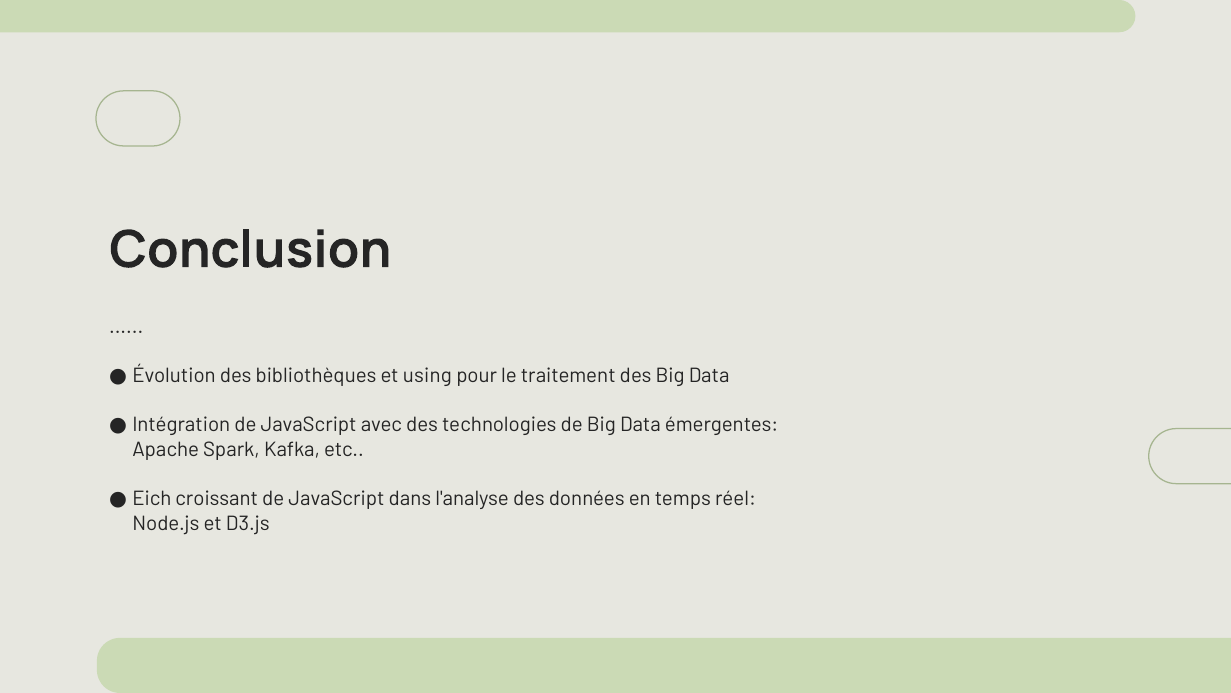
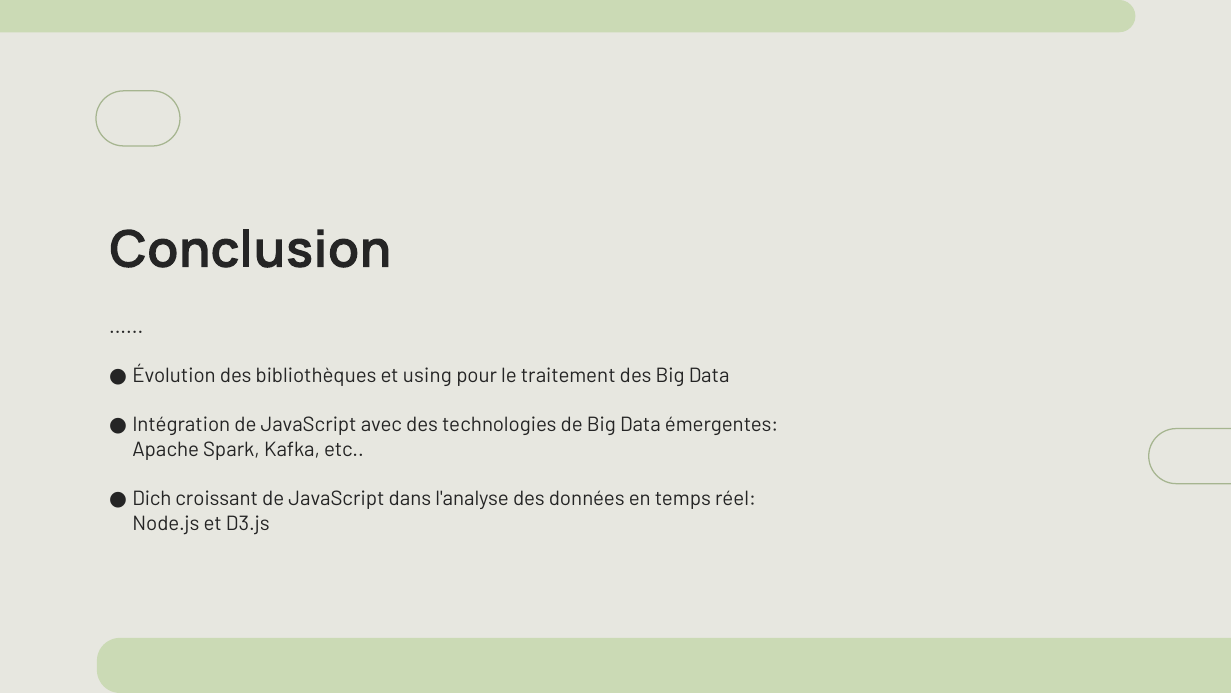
Eich: Eich -> Dich (152, 499)
